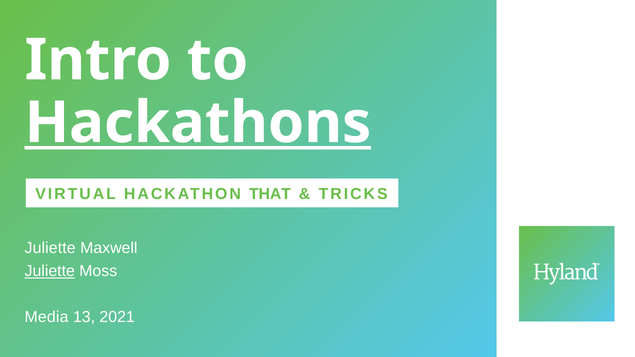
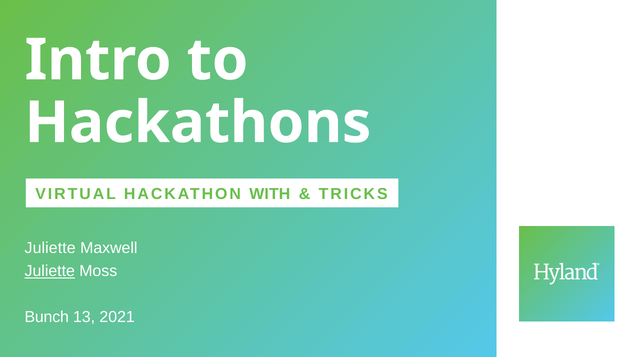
Hackathons underline: present -> none (198, 123)
THAT: THAT -> WITH (270, 194)
Media: Media -> Bunch (47, 317)
